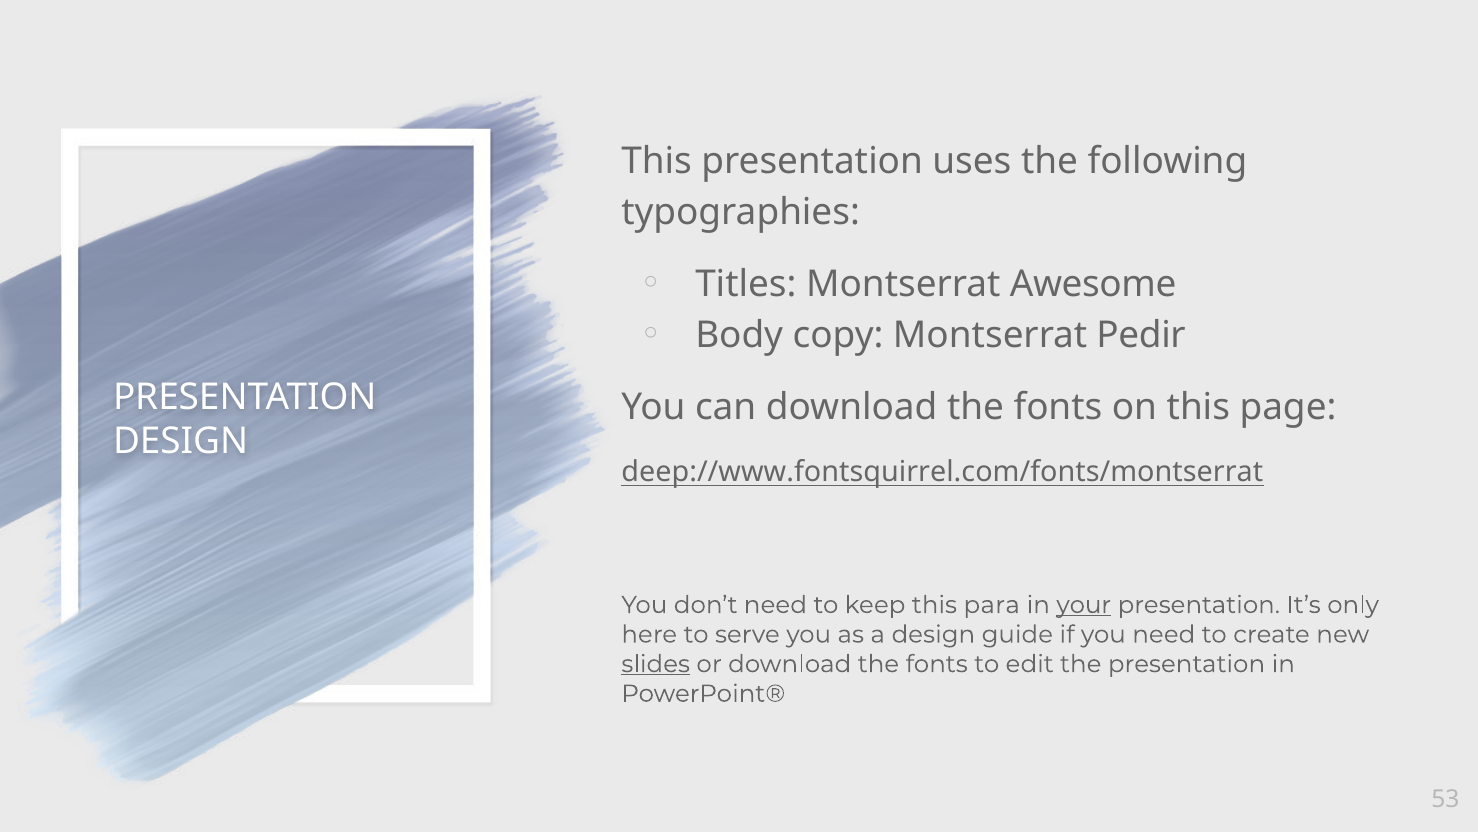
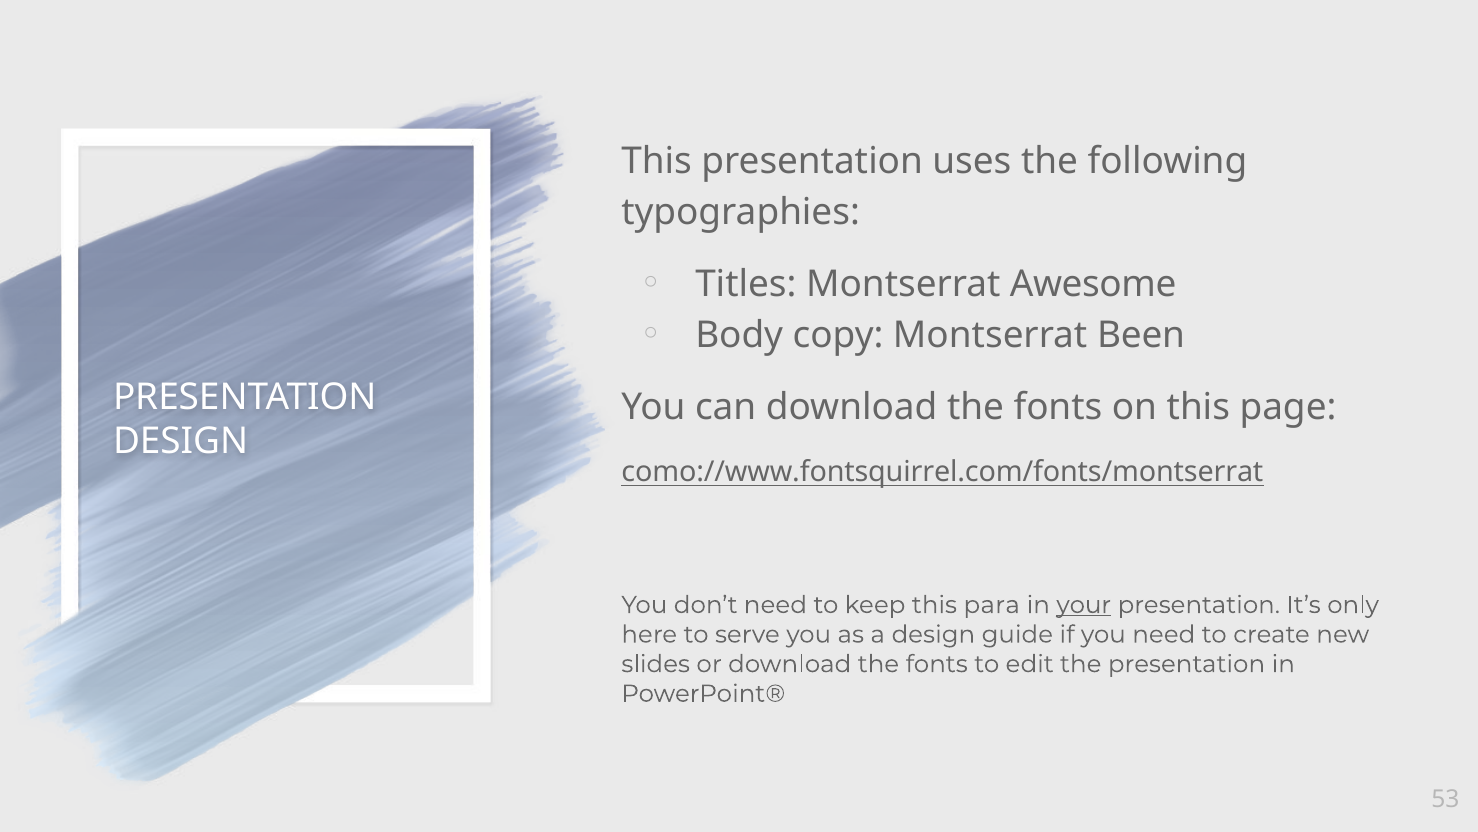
Pedir: Pedir -> Been (1141, 335)
deep://www.fontsquirrel.com/fonts/montserrat: deep://www.fontsquirrel.com/fonts/montserrat -> como://www.fontsquirrel.com/fonts/montserrat (942, 472)
slides underline: present -> none (656, 664)
